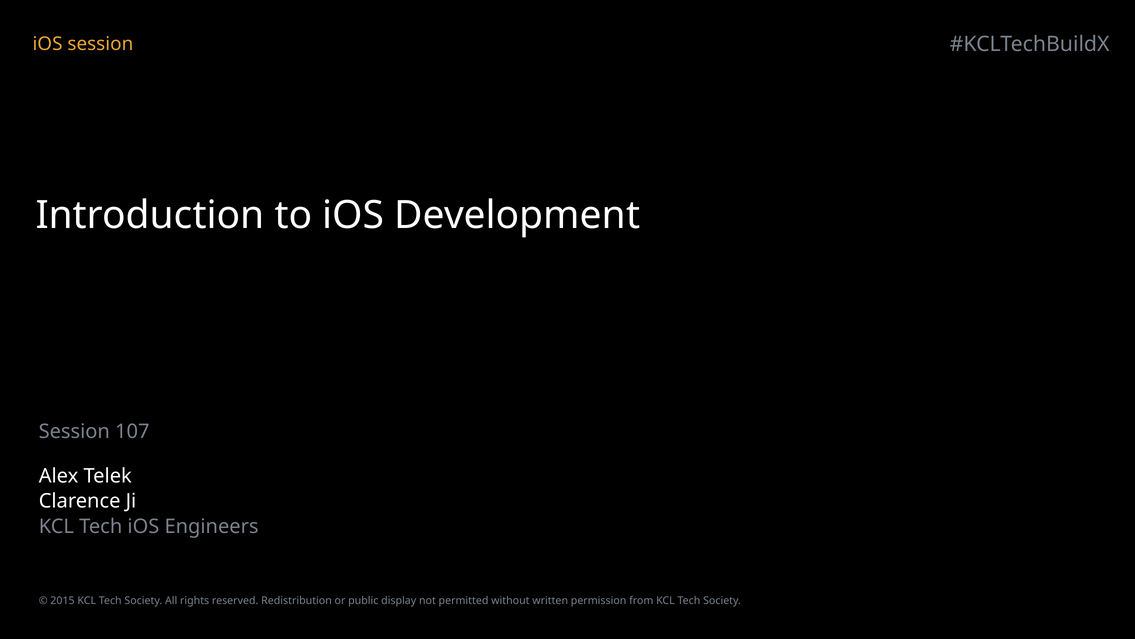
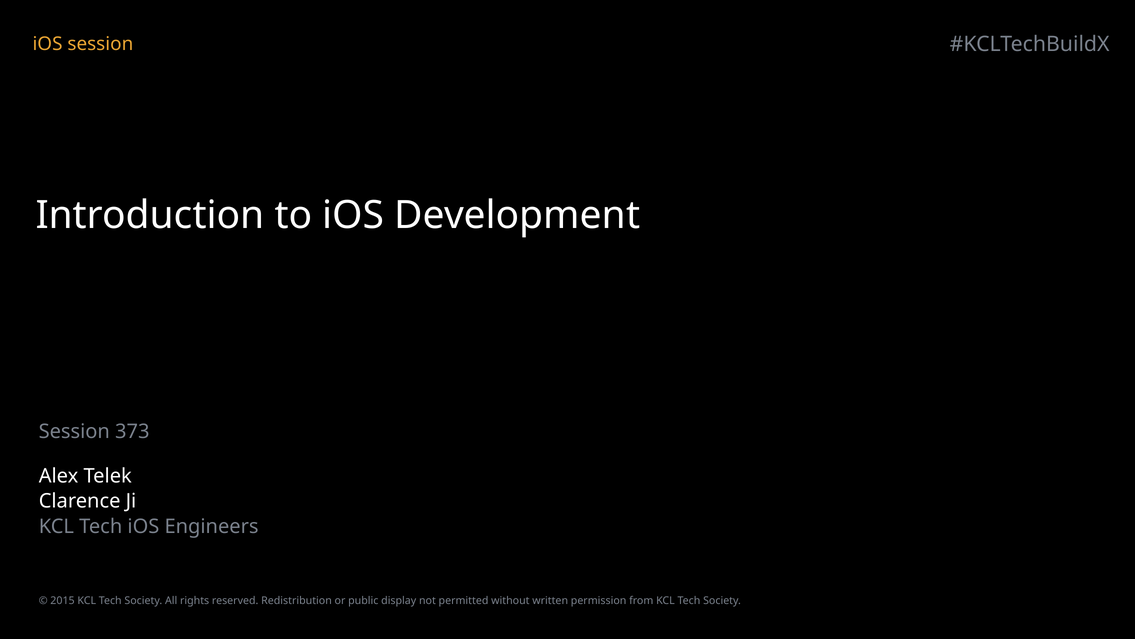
107: 107 -> 373 (132, 431)
